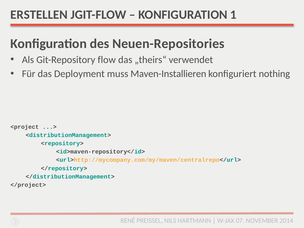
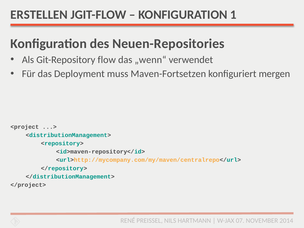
„theirs“: „theirs“ -> „wenn“ (150, 60)
Maven-Installieren: Maven-Installieren -> Maven-Fortsetzen (168, 74)
nothing: nothing -> mergen (274, 74)
